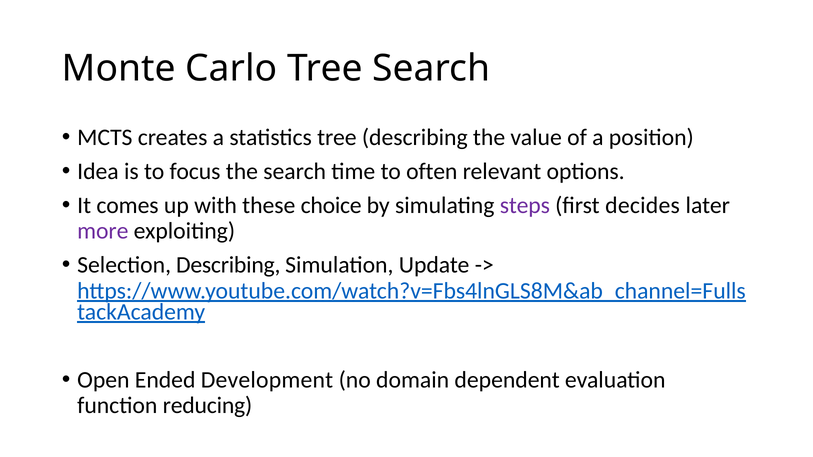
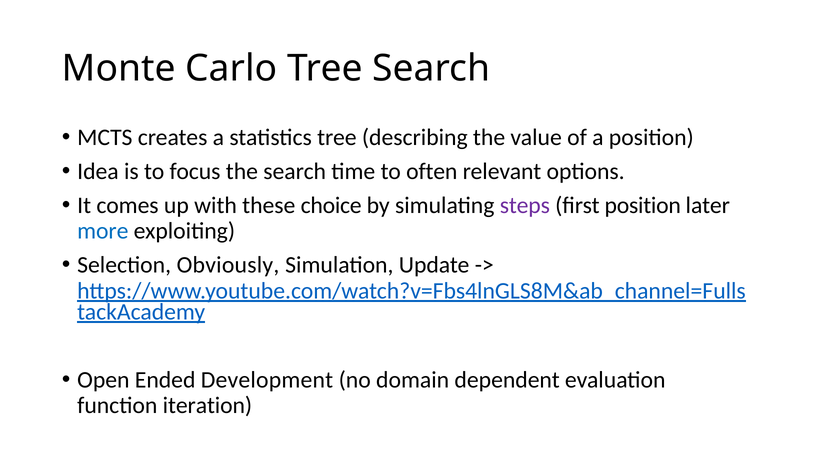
first decides: decides -> position (643, 205)
more colour: purple -> blue (103, 231)
Selection Describing: Describing -> Obviously (228, 265)
reducing: reducing -> iteration (207, 406)
